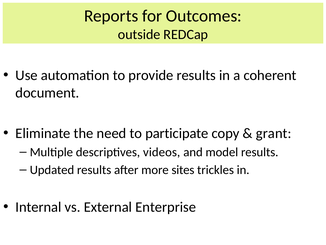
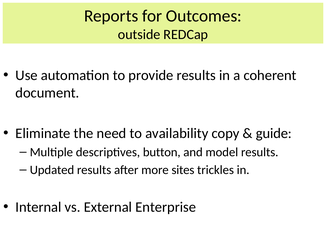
participate: participate -> availability (177, 133)
grant: grant -> guide (274, 133)
videos: videos -> button (162, 152)
